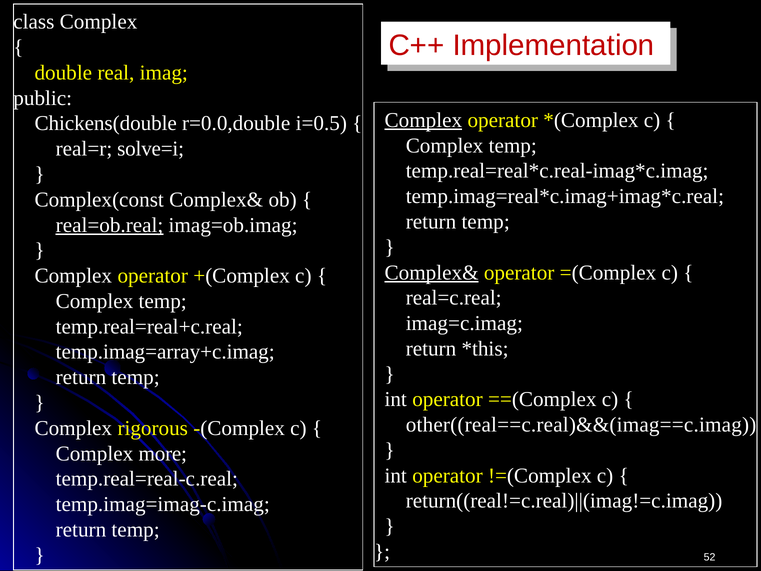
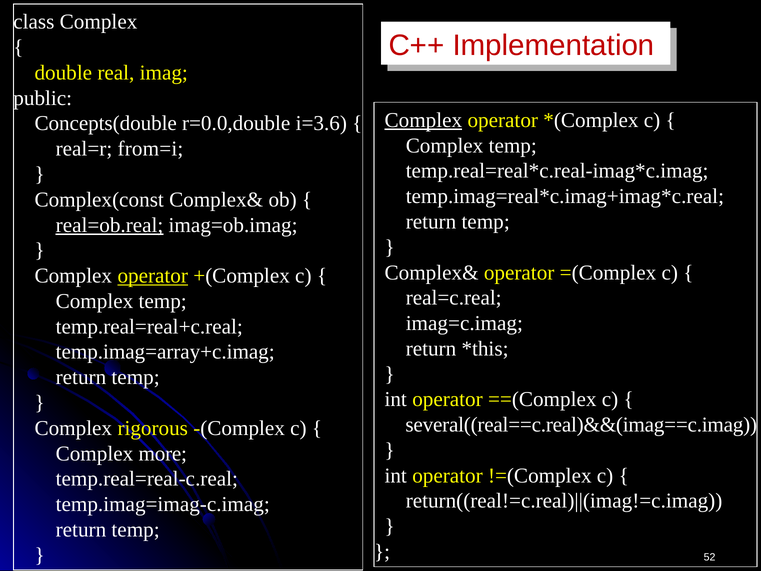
Chickens(double: Chickens(double -> Concepts(double (106, 123)
i=0.5: i=0.5 -> i=3.6 (321, 123)
solve=i: solve=i -> from=i (150, 149)
Complex& underline: present -> none (432, 272)
operator underline: none -> present (153, 276)
other((real==c.real)&&(imag==c.imag: other((real==c.real)&&(imag==c.imag -> several((real==c.real)&&(imag==c.imag (581, 425)
